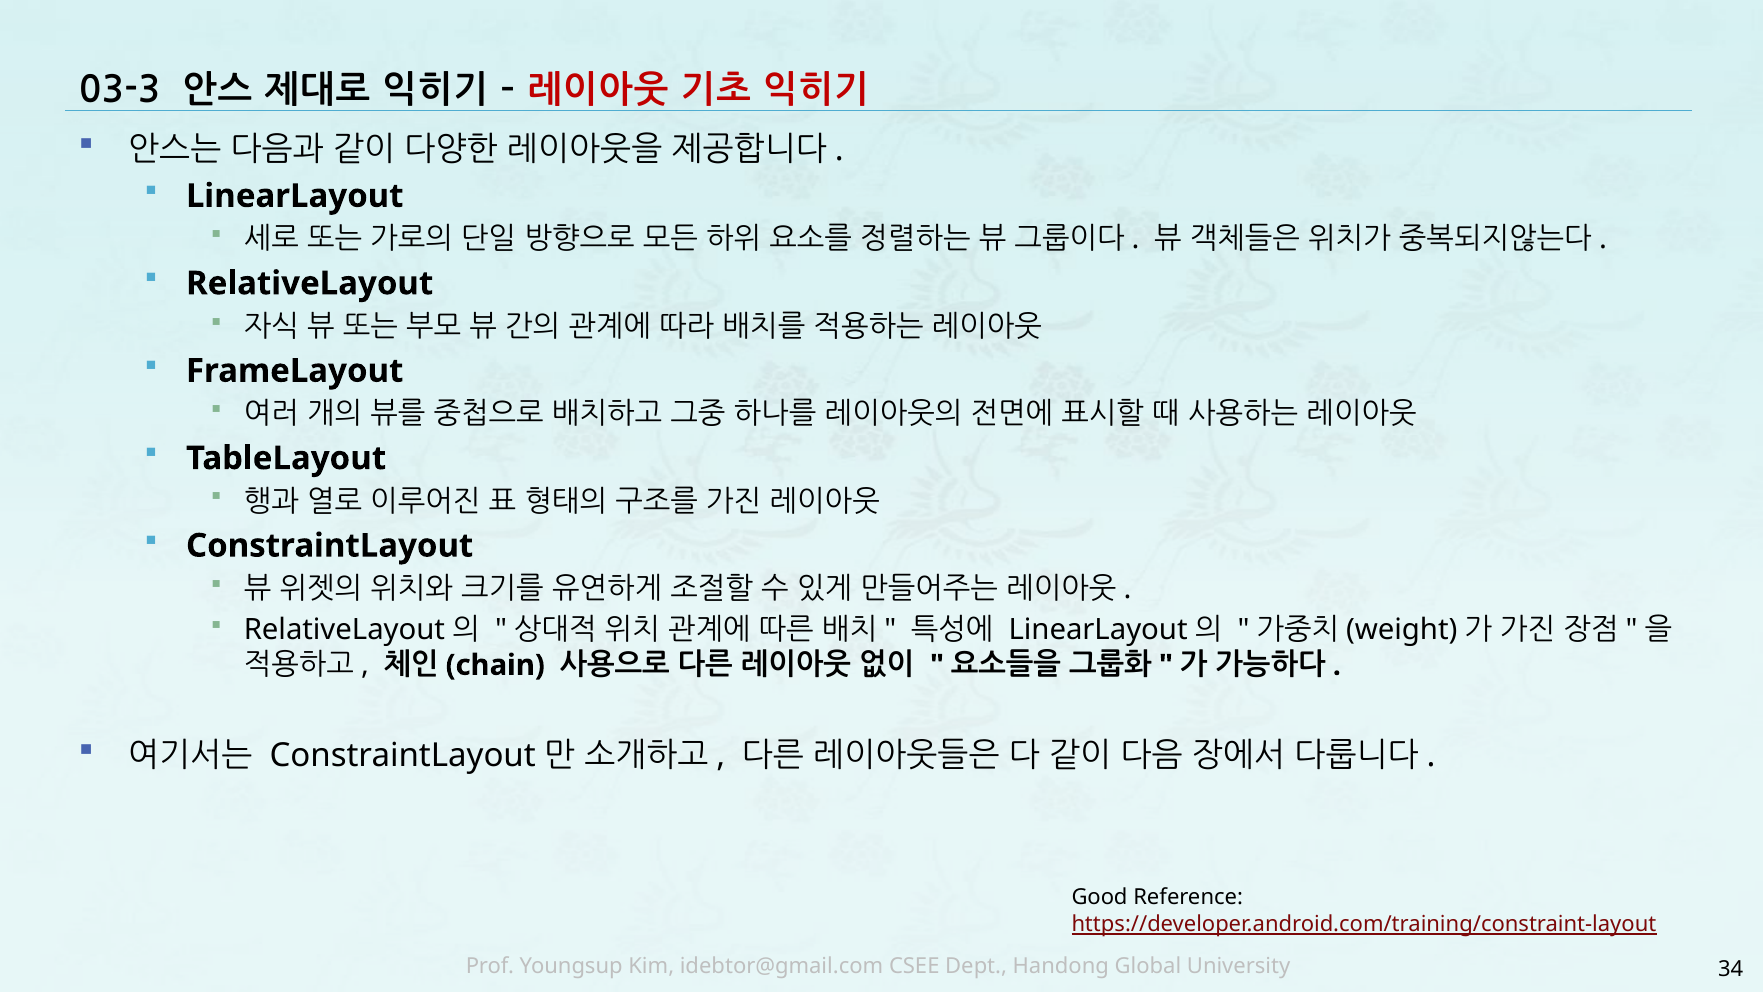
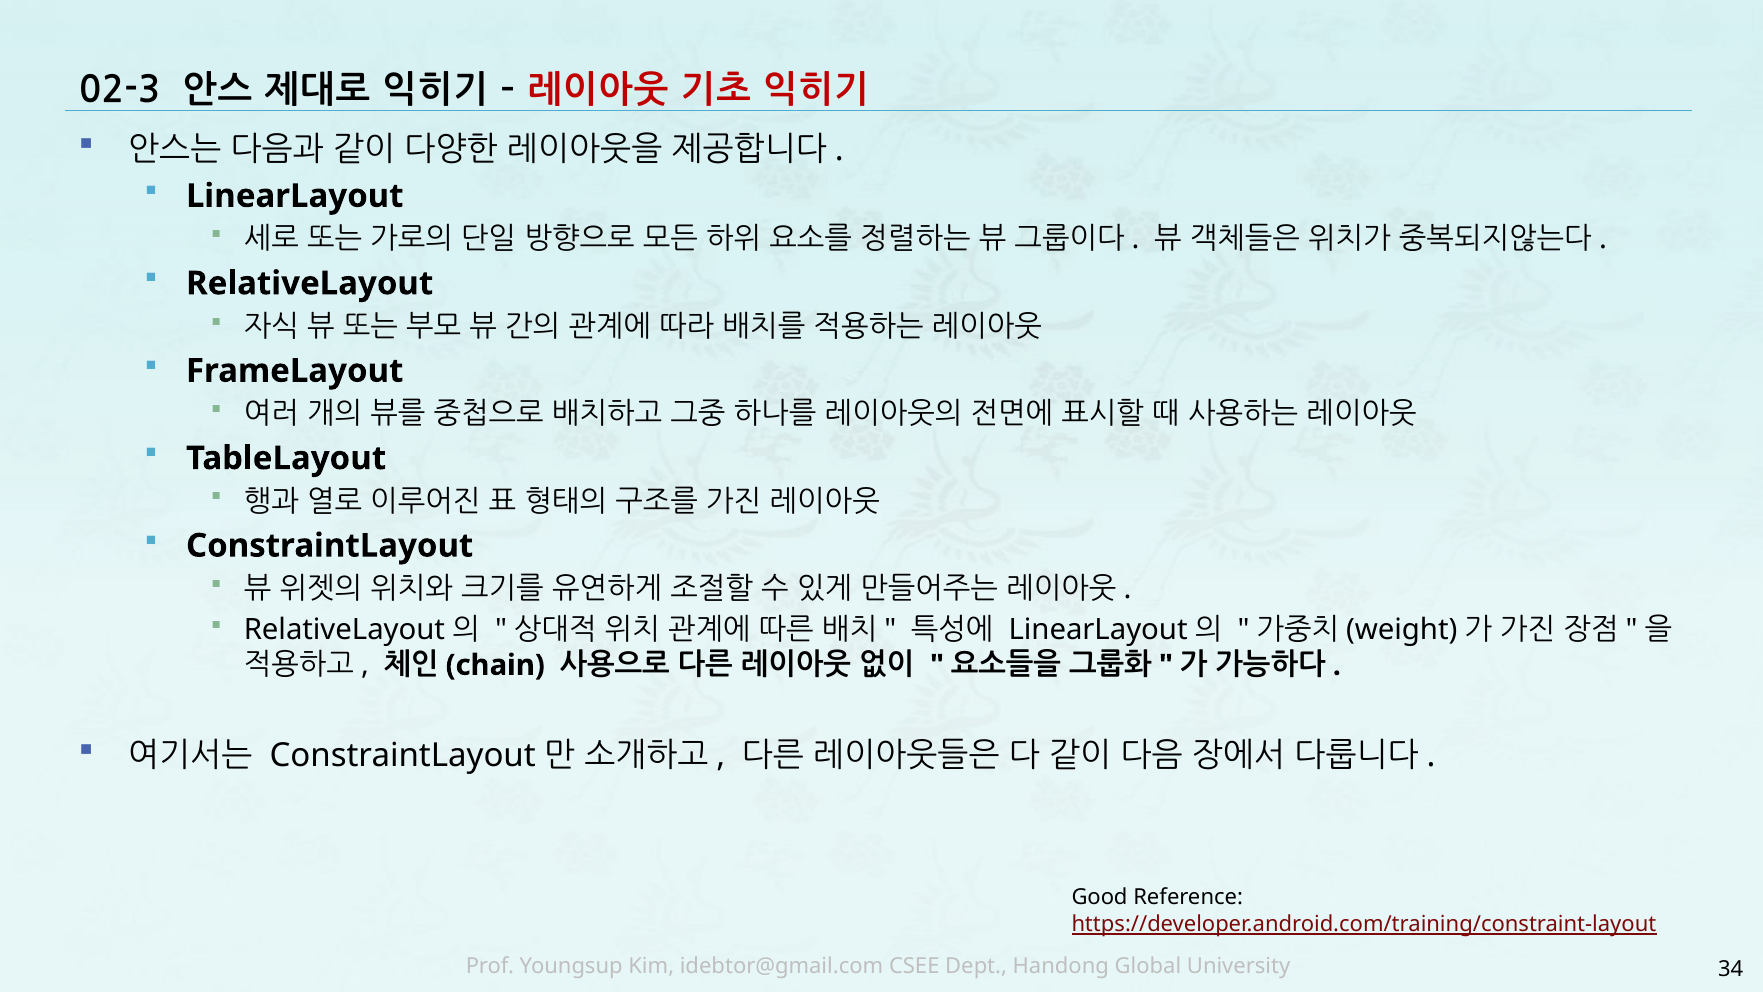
03-3: 03-3 -> 02-3 (120, 91)
